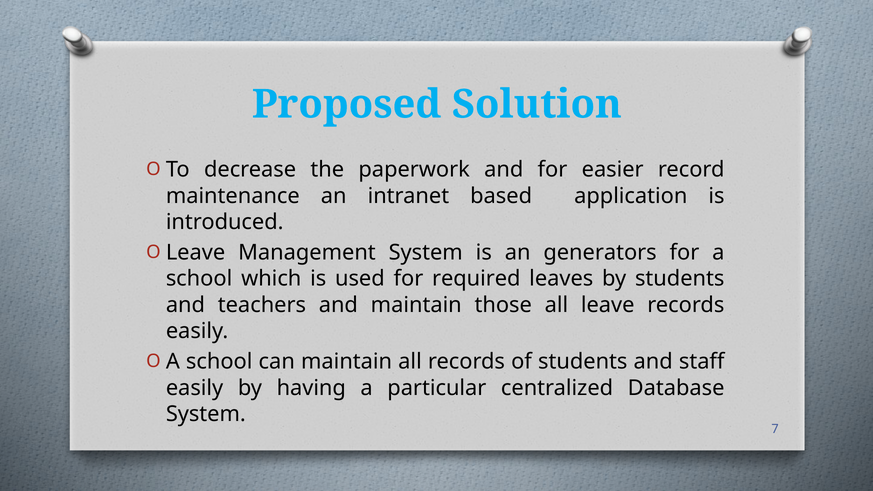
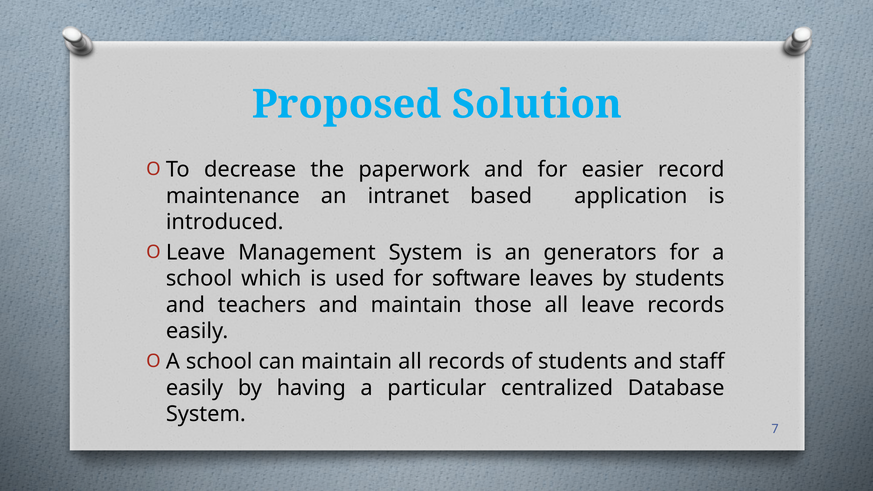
required: required -> software (476, 279)
